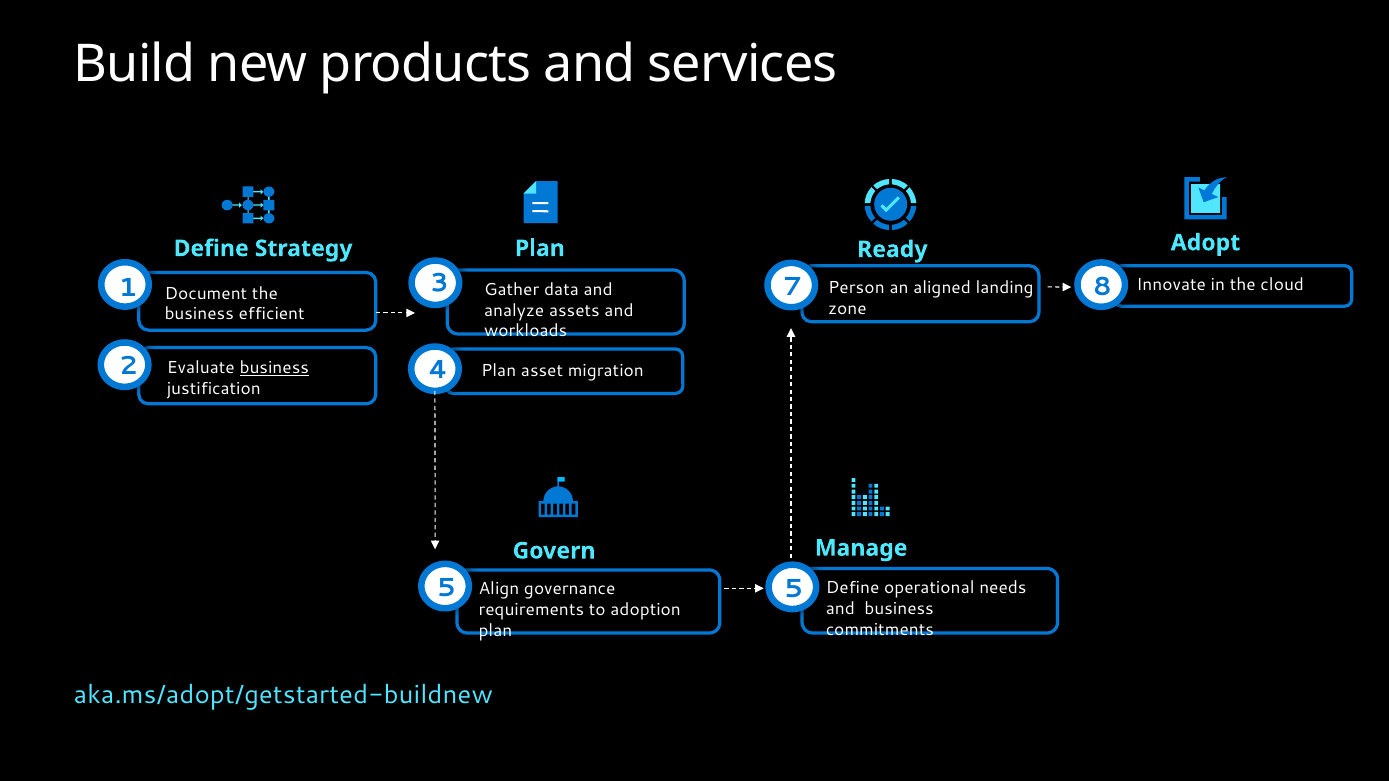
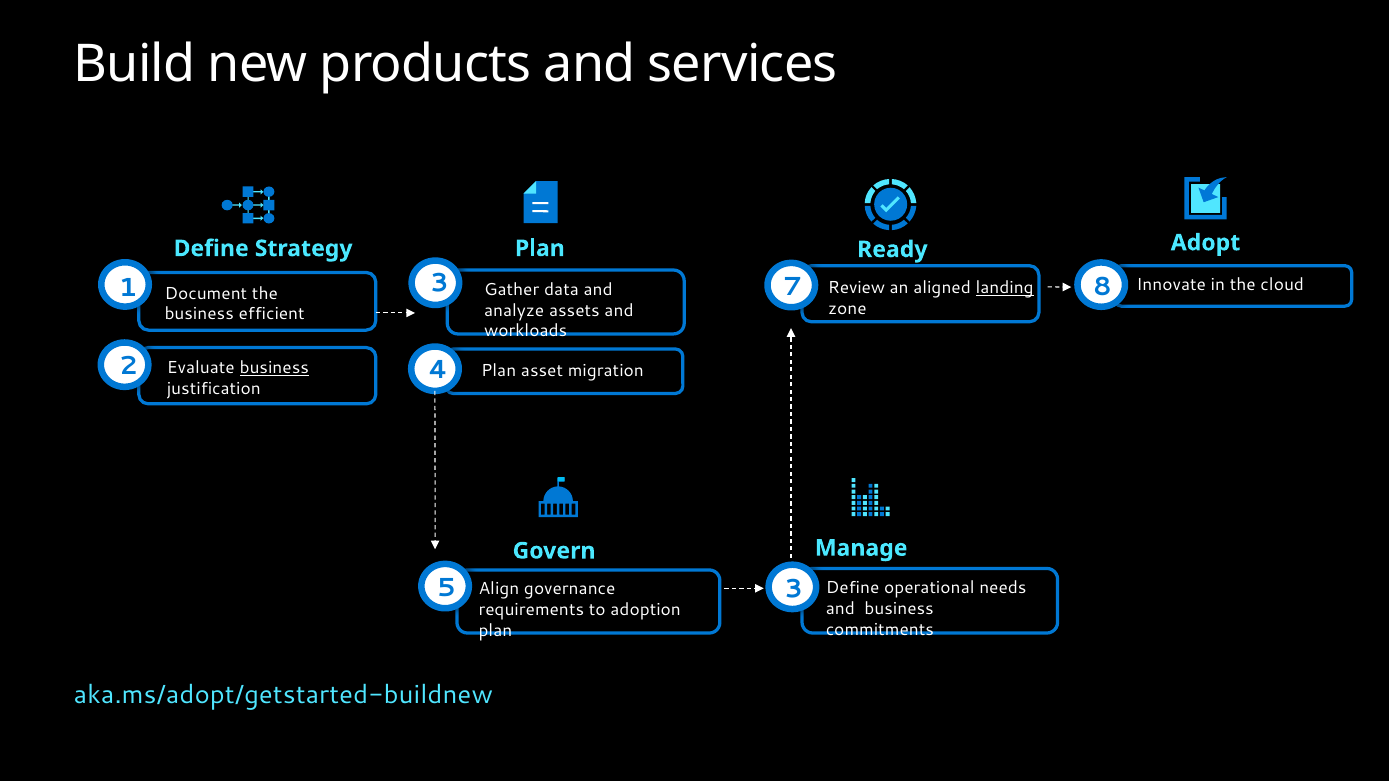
Person: Person -> Review (857, 288)
landing underline: none -> present (1005, 288)
5 5: 5 -> 3 (794, 589)
